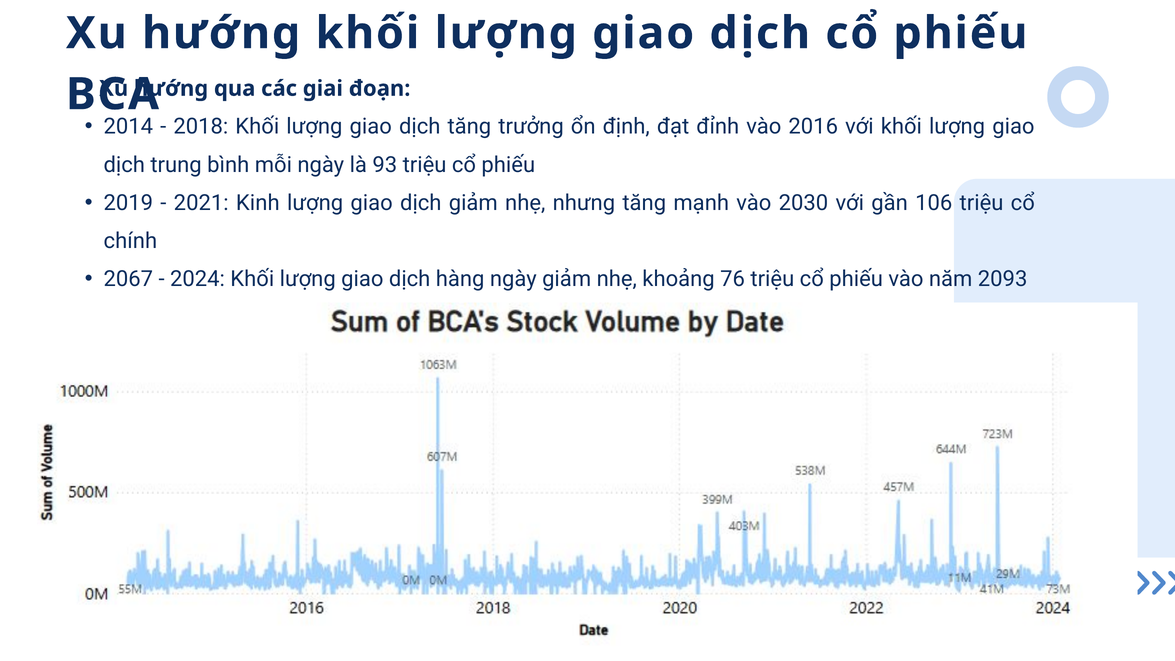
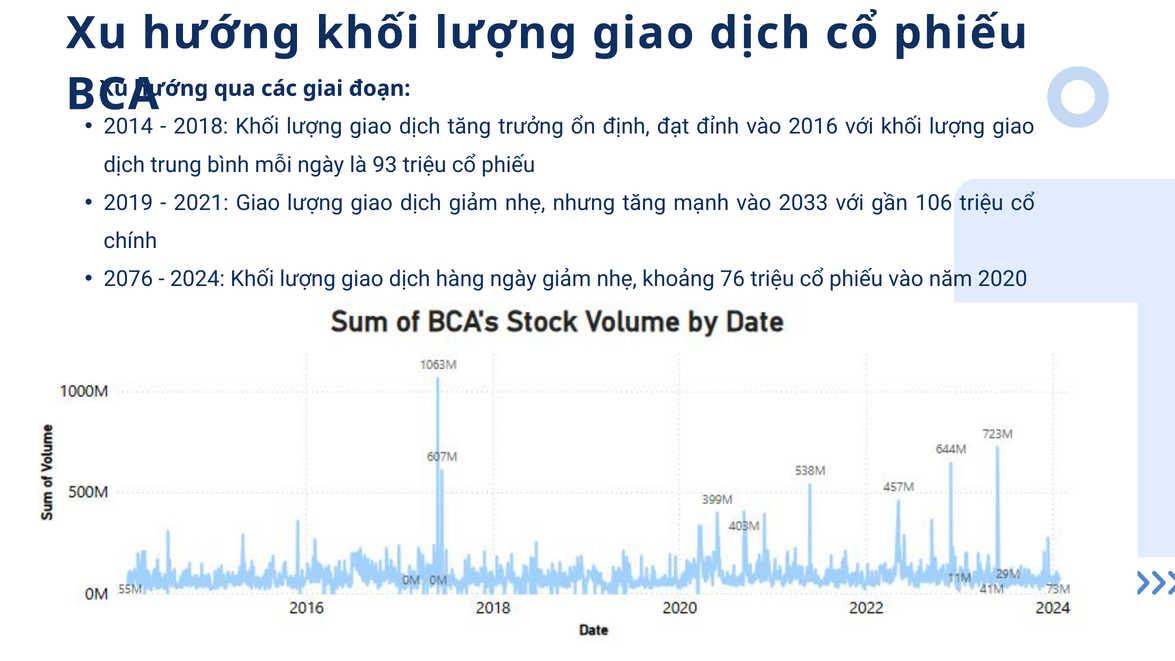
2021 Kinh: Kinh -> Giao (258, 203)
2030: 2030 -> 2033 (803, 203)
2067: 2067 -> 2076 (128, 279)
2093: 2093 -> 2020 (1003, 279)
